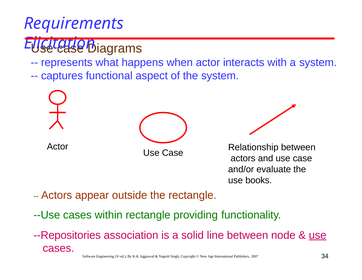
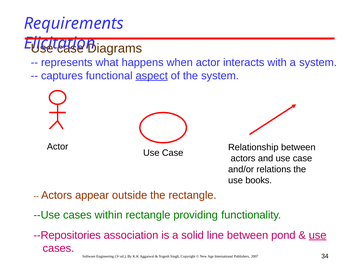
aspect underline: none -> present (152, 76)
evaluate: evaluate -> relations (274, 169)
node: node -> pond (283, 235)
